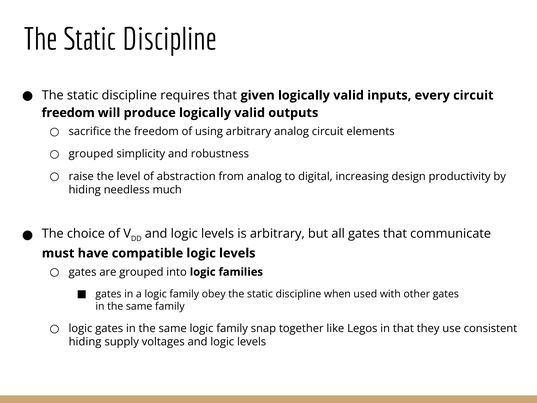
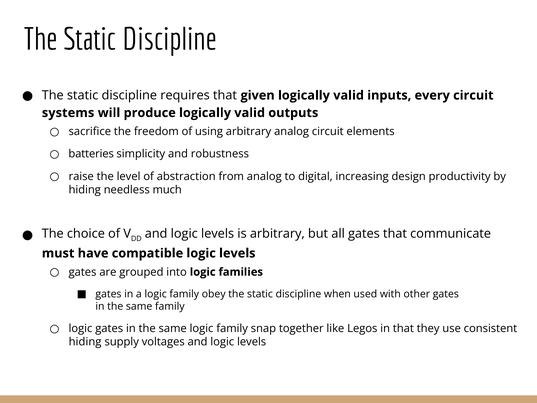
freedom: freedom -> systems (68, 113)
grouped: grouped -> batteries (91, 154)
